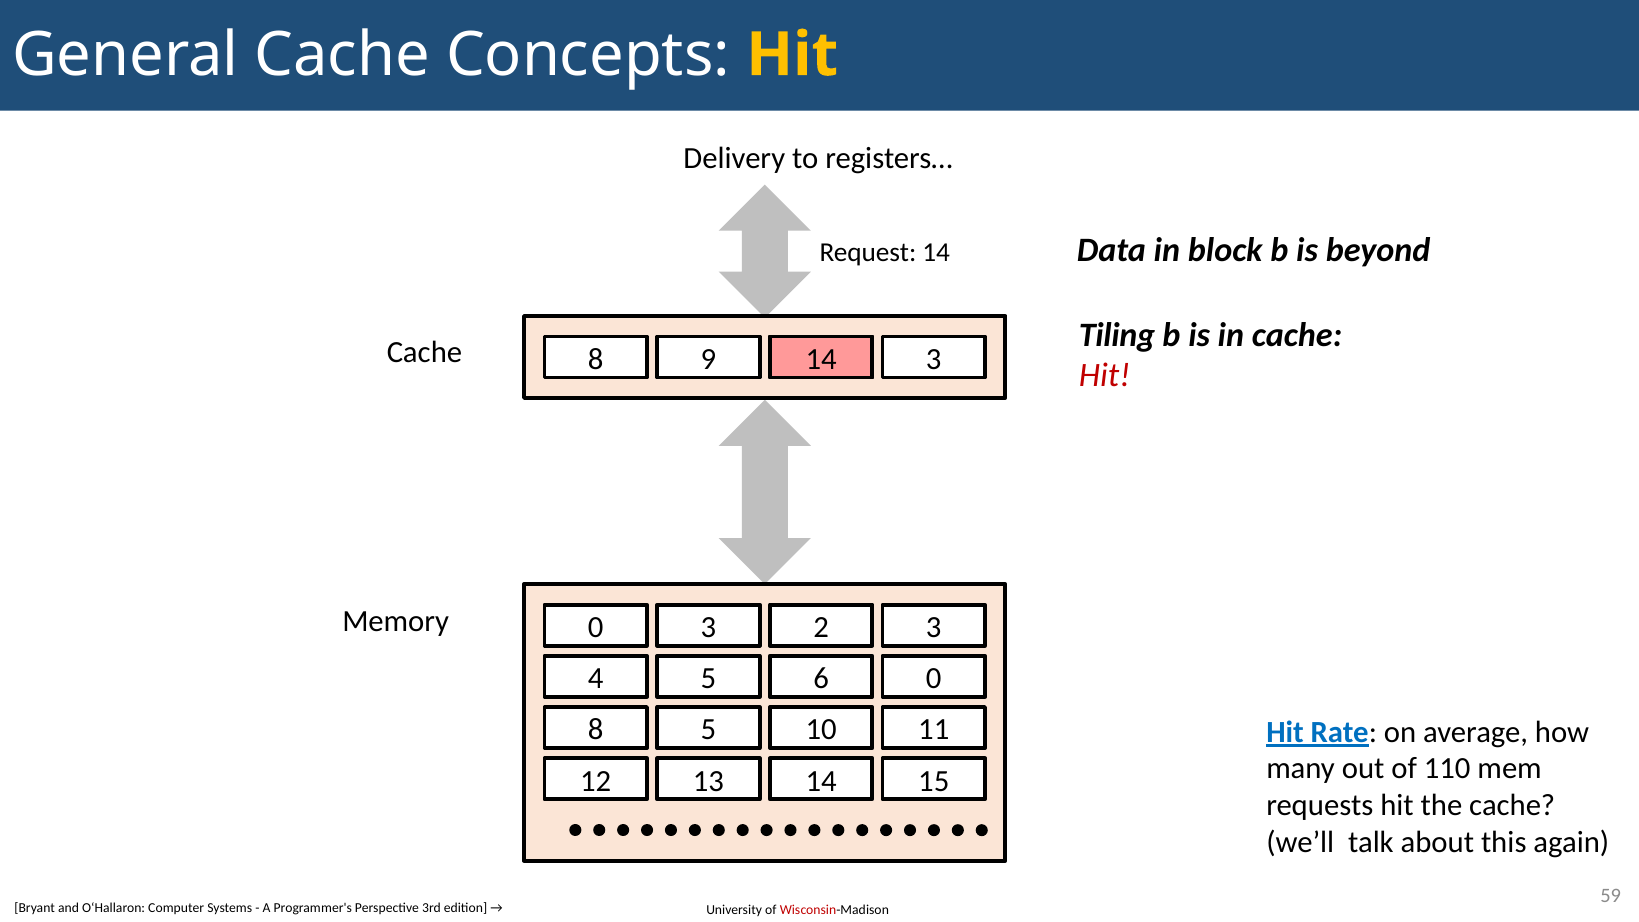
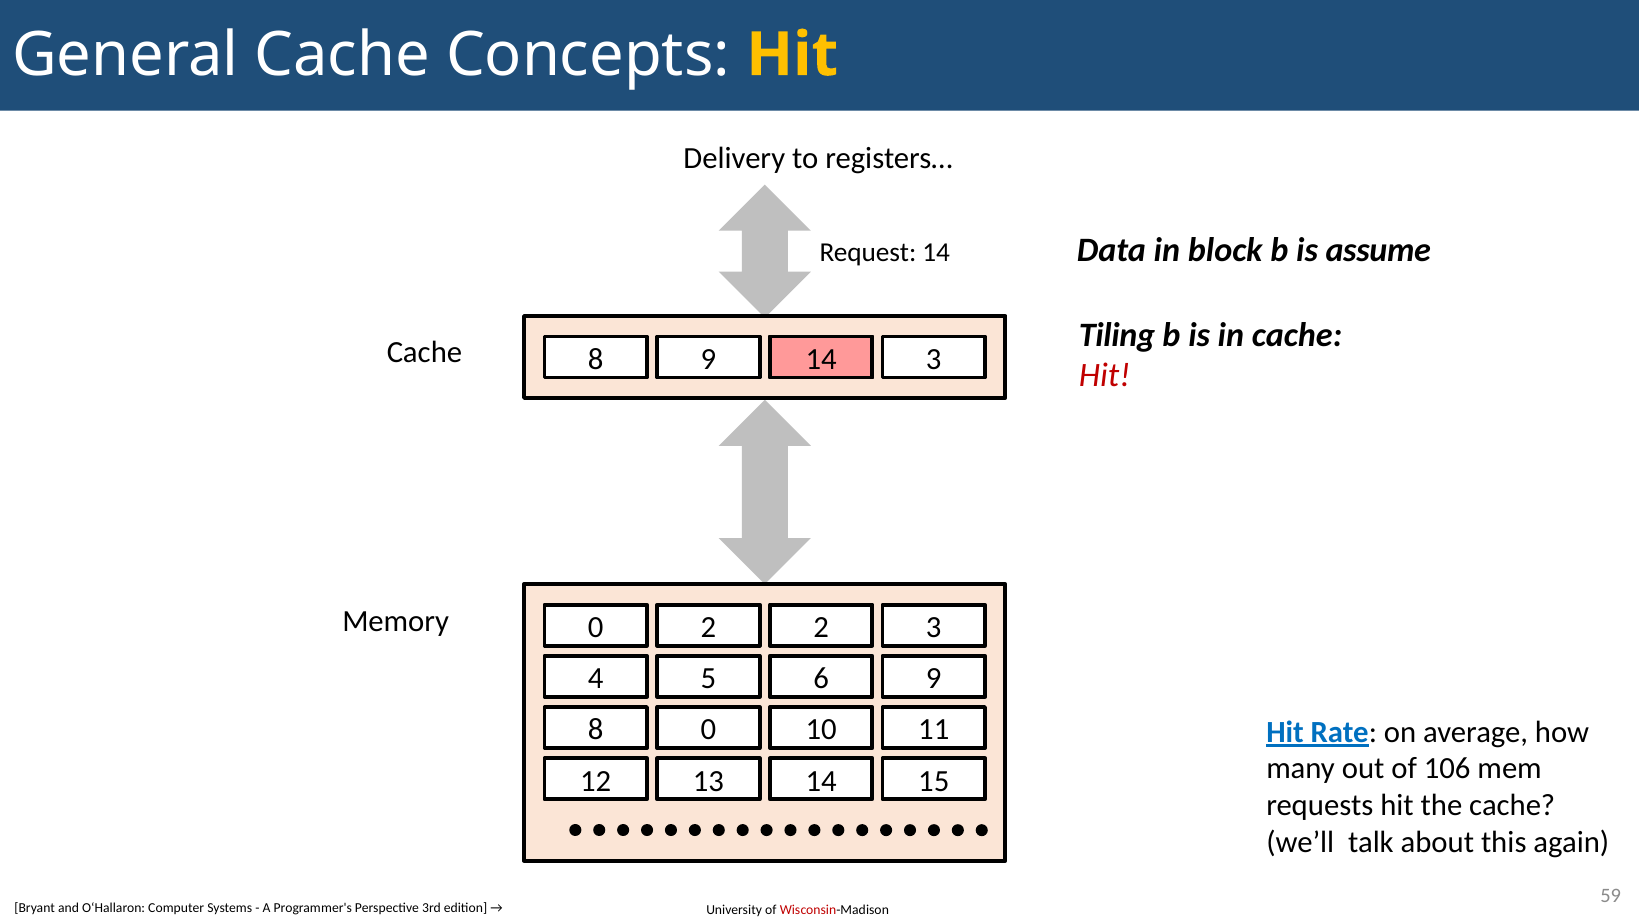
beyond: beyond -> assume (1378, 250)
0 3: 3 -> 2 (708, 627)
6 0: 0 -> 9 (934, 678)
8 5: 5 -> 0 (708, 730)
110: 110 -> 106 (1447, 769)
